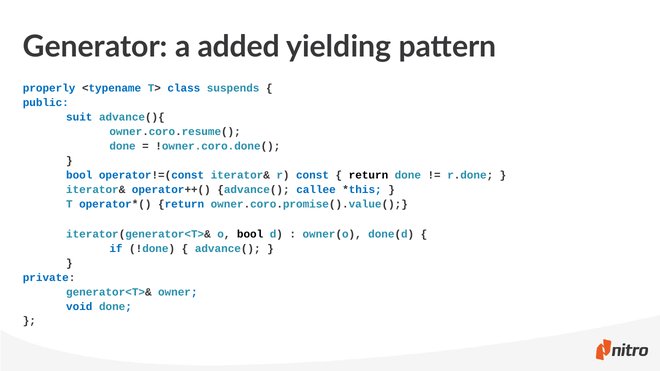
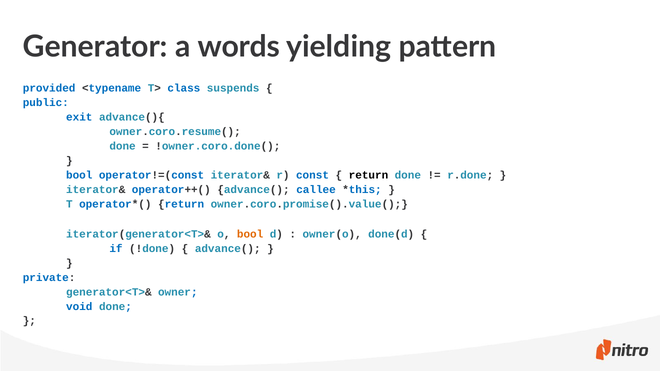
added: added -> words (239, 47)
properly: properly -> provided (49, 88)
suit: suit -> exit (79, 117)
bool colour: black -> orange (250, 234)
